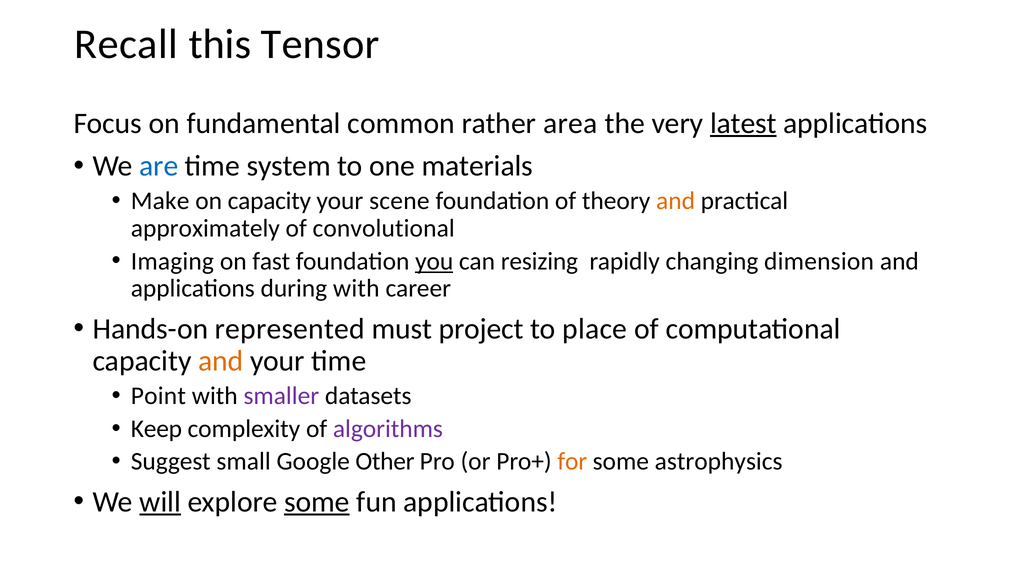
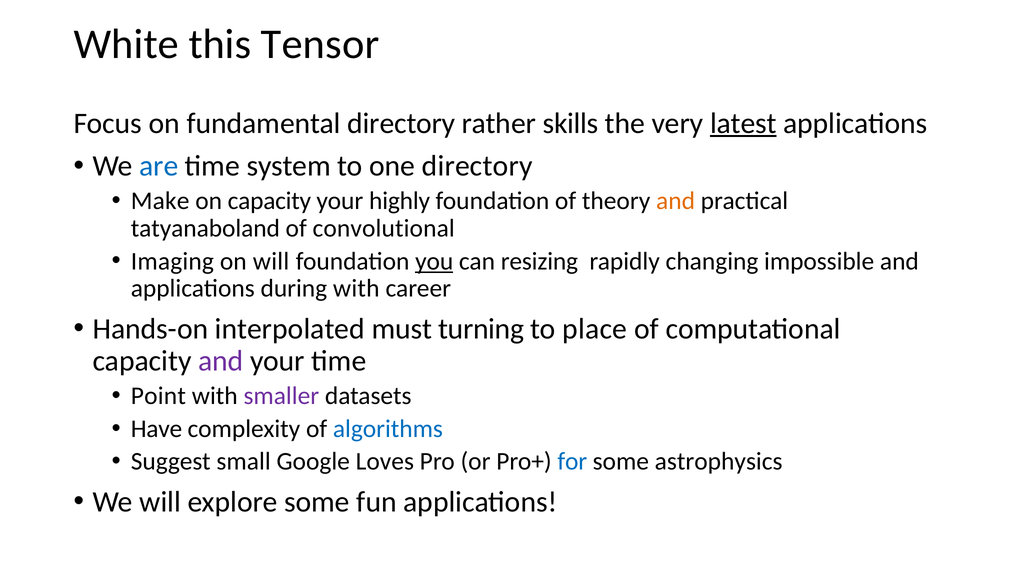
Recall: Recall -> White (126, 45)
fundamental common: common -> directory (401, 123)
area: area -> skills (571, 123)
one materials: materials -> directory (477, 166)
scene: scene -> highly (400, 201)
approximately: approximately -> tatyanaboland (205, 229)
on fast: fast -> will (271, 261)
dimension: dimension -> impossible (819, 261)
represented: represented -> interpolated (290, 329)
project: project -> turning (481, 329)
and colour: orange -> purple (221, 361)
Keep: Keep -> Have (156, 429)
algorithms colour: purple -> blue (388, 429)
Other: Other -> Loves (385, 462)
for colour: orange -> blue (572, 462)
will underline: present -> none (160, 502)
some underline: present -> none (317, 502)
